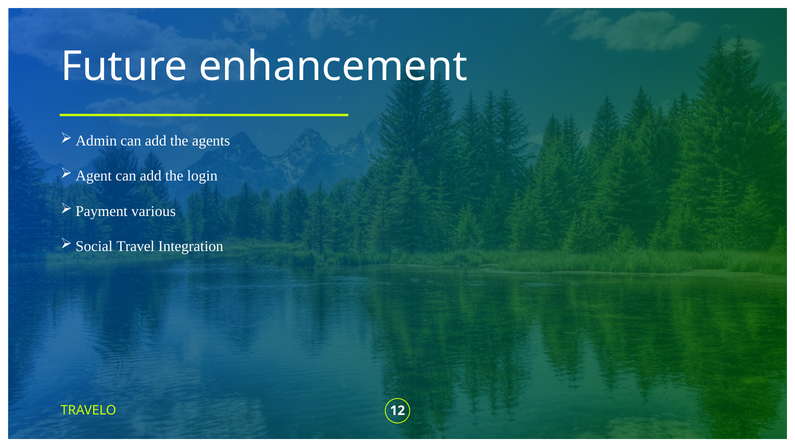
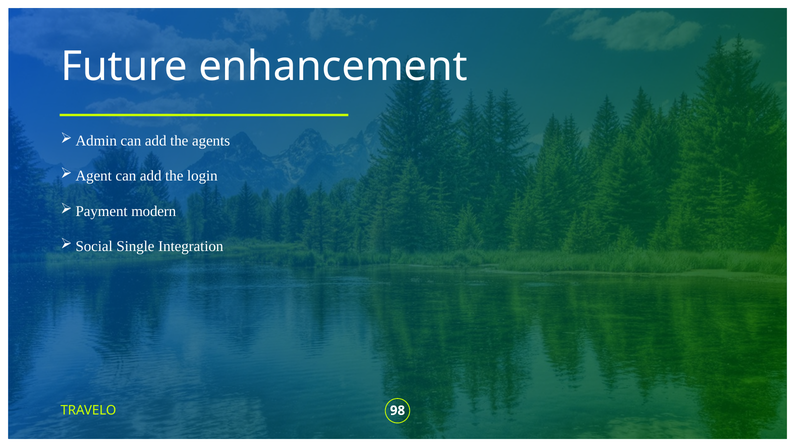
various: various -> modern (154, 211)
Travel: Travel -> Single (135, 246)
12: 12 -> 98 (397, 411)
